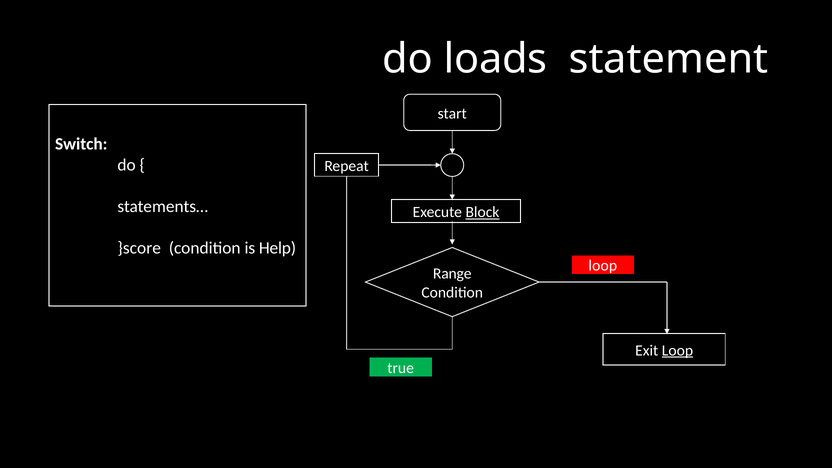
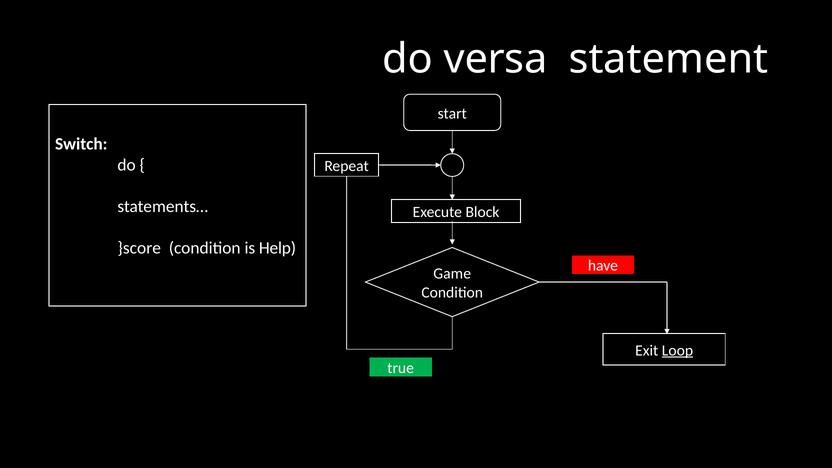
loads: loads -> versa (496, 59)
Block underline: present -> none (482, 212)
loop: loop -> have (603, 266)
Range: Range -> Game (452, 274)
